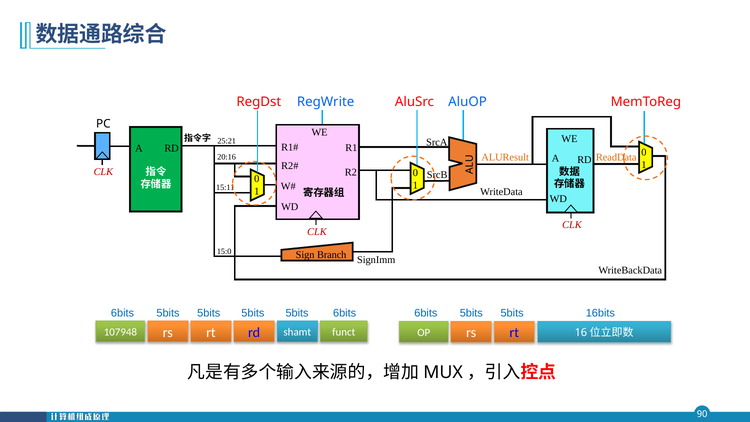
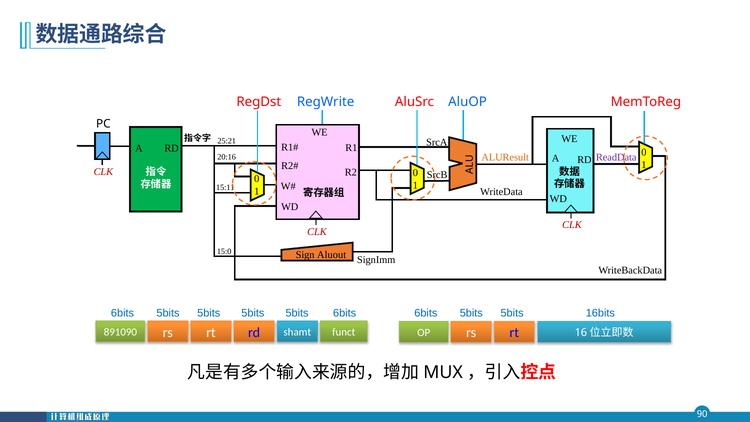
ReadData colour: orange -> purple (616, 157)
Branch: Branch -> Aluout (332, 255)
107948: 107948 -> 891090 (120, 332)
